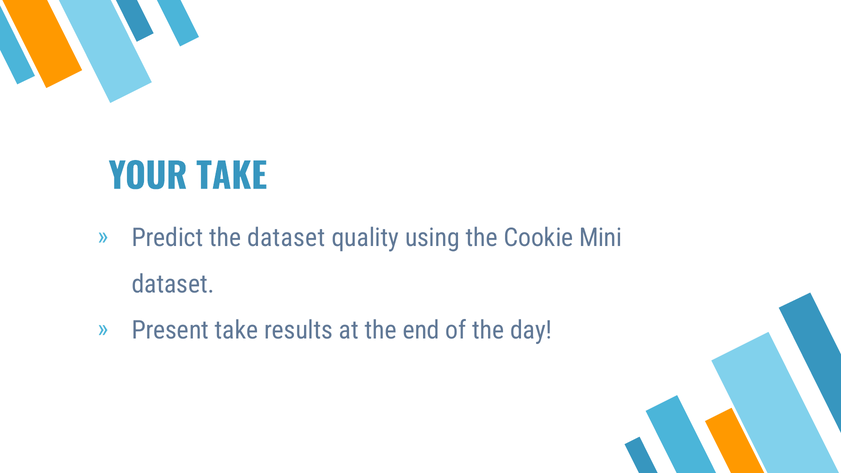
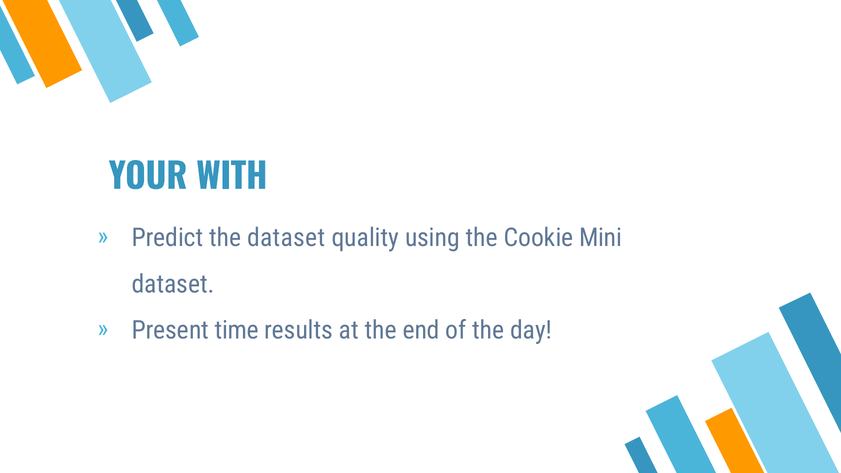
YOUR TAKE: TAKE -> WITH (232, 177)
Present take: take -> time (237, 330)
